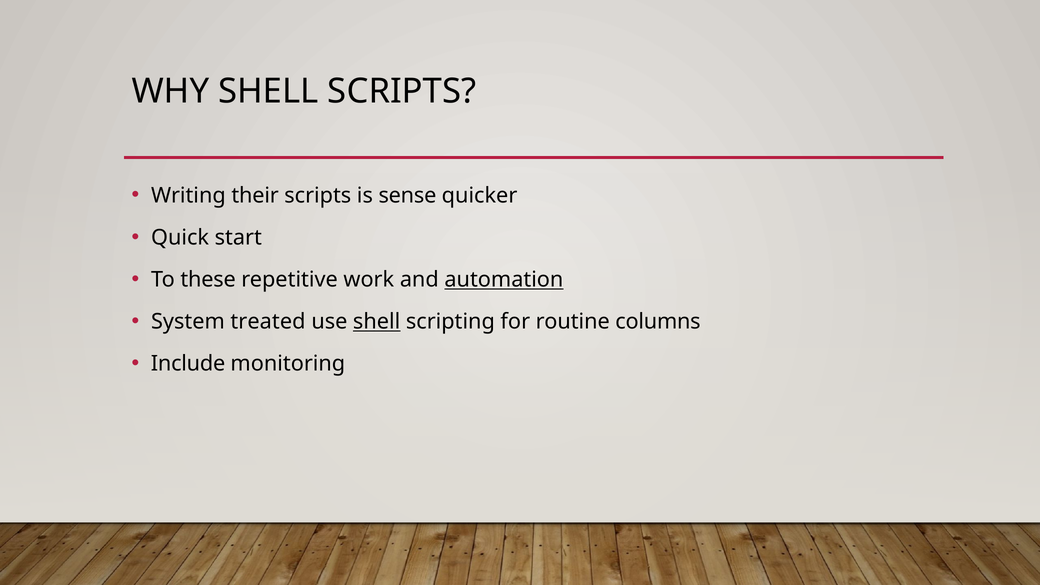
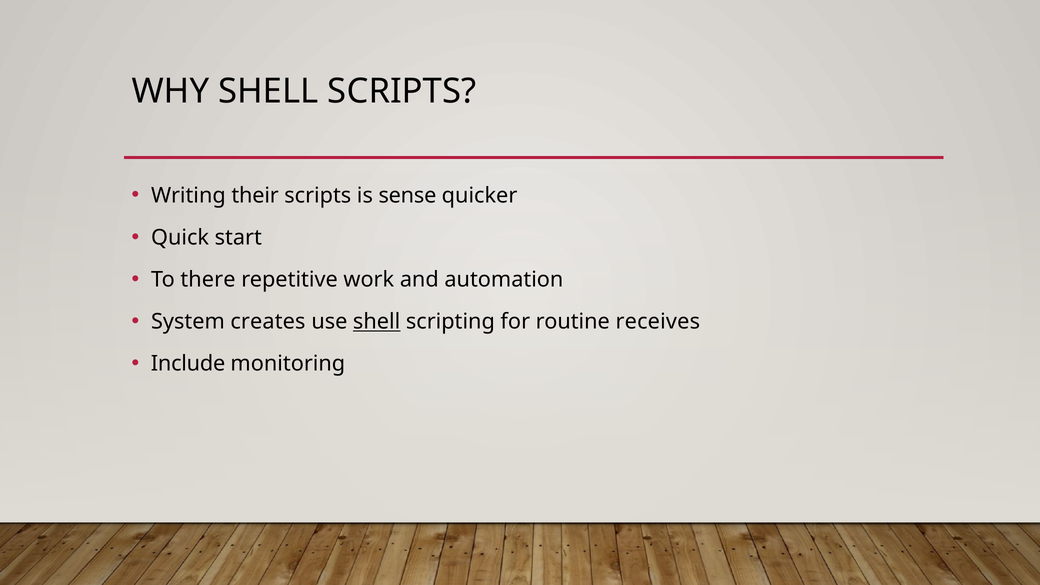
these: these -> there (208, 280)
automation underline: present -> none (504, 280)
treated: treated -> creates (268, 322)
columns: columns -> receives (658, 322)
